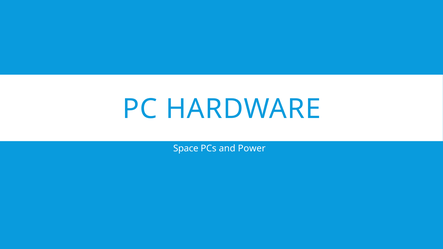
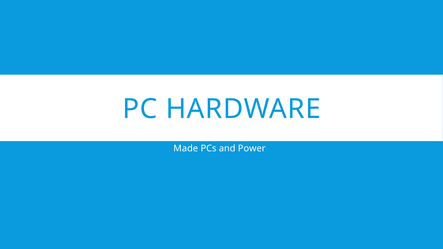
Space: Space -> Made (186, 149)
